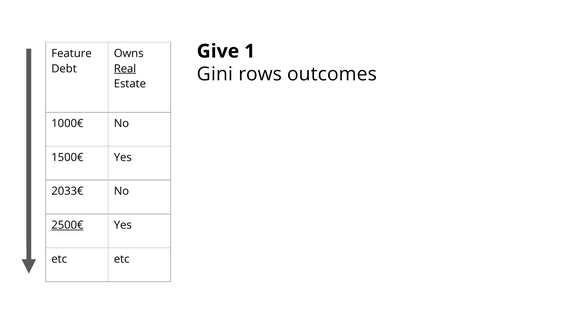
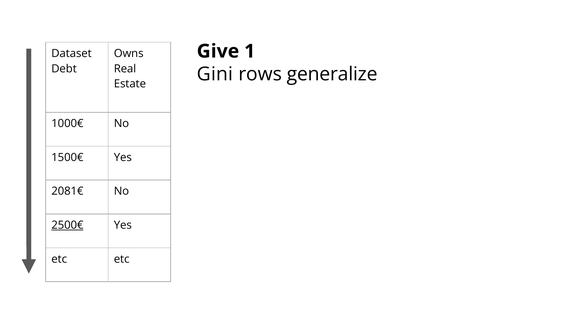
Feature: Feature -> Dataset (72, 53)
Real underline: present -> none (125, 69)
outcomes: outcomes -> generalize (332, 74)
2033€: 2033€ -> 2081€ (67, 192)
